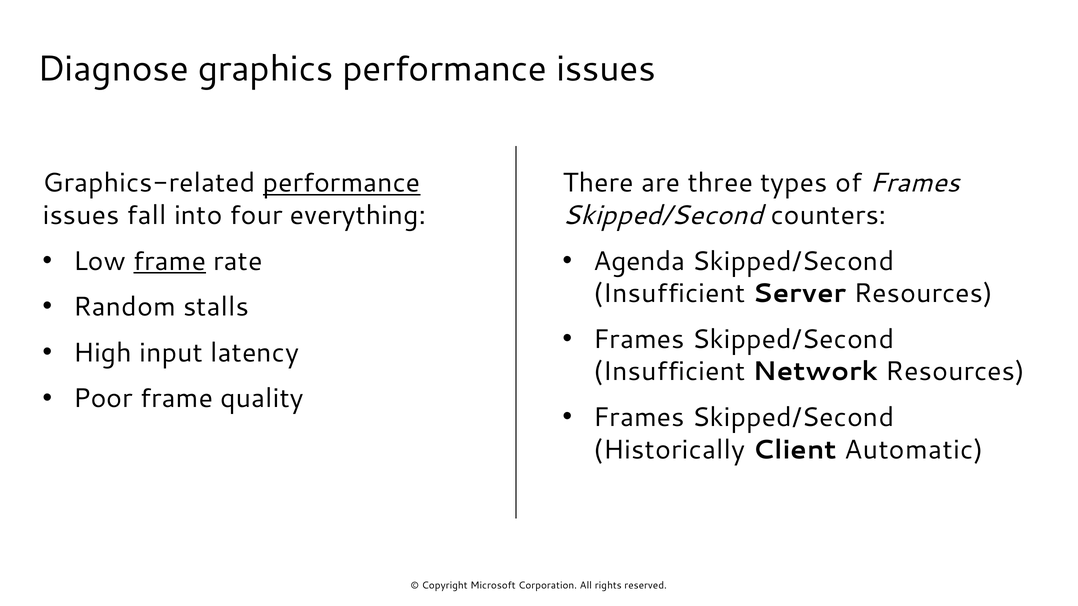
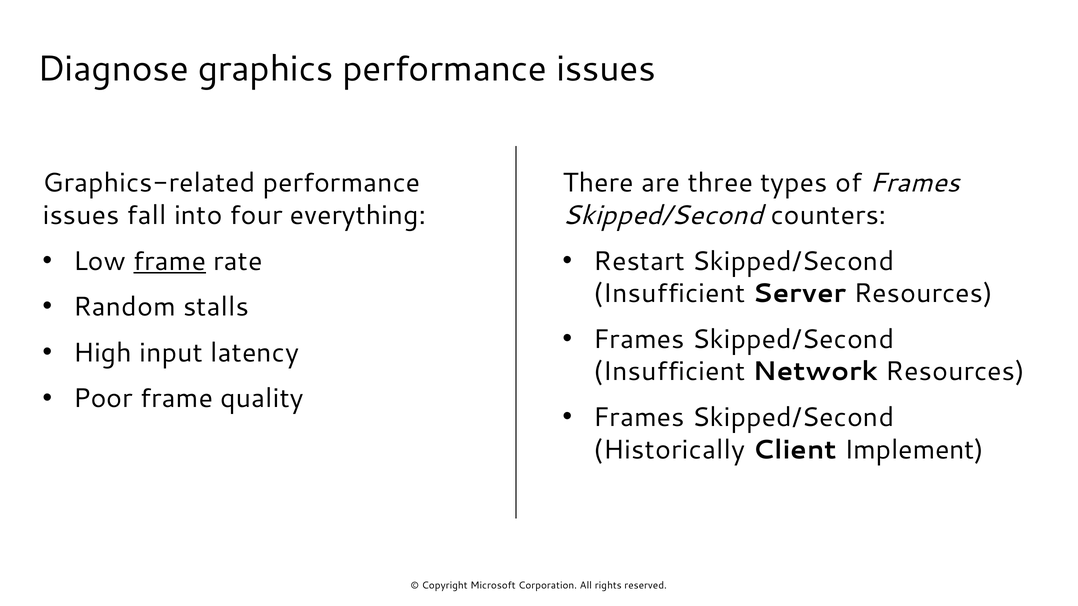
performance underline: present -> none (342, 183)
Agenda: Agenda -> Restart (639, 261)
Automatic: Automatic -> Implement (914, 450)
